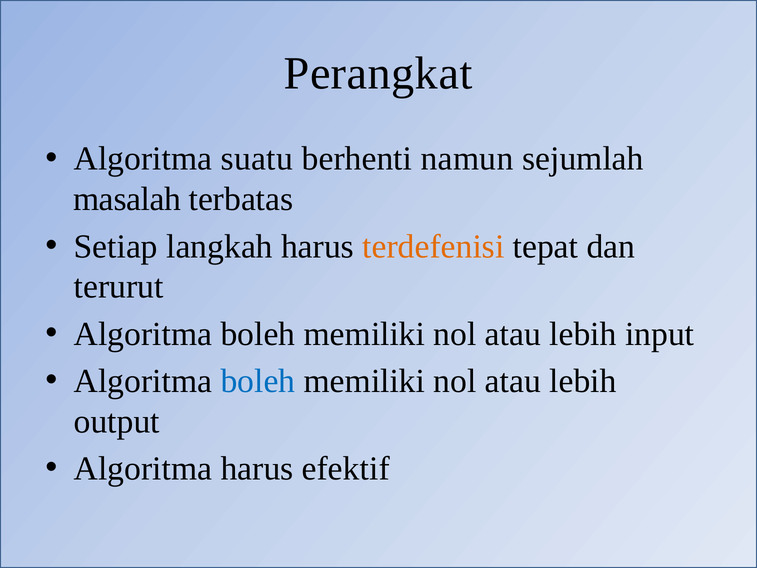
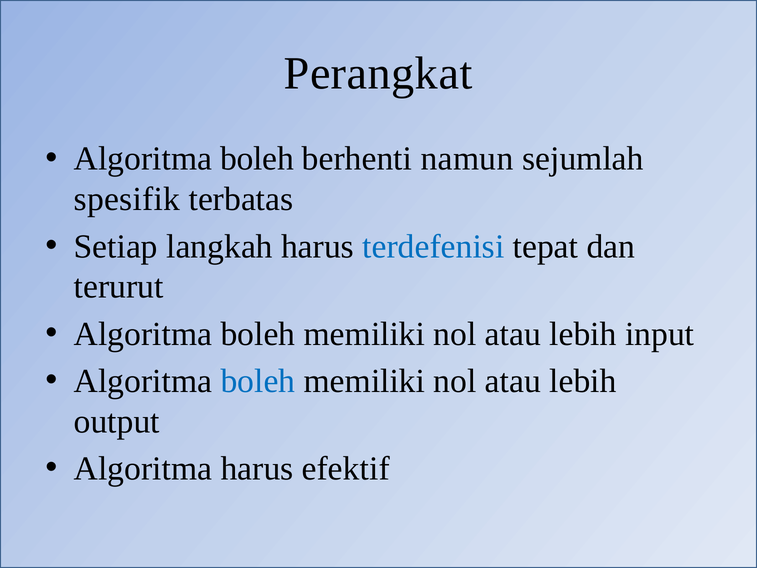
suatu: suatu -> boleh (257, 159)
masalah: masalah -> spesifik (127, 199)
terdefenisi colour: orange -> blue (433, 246)
